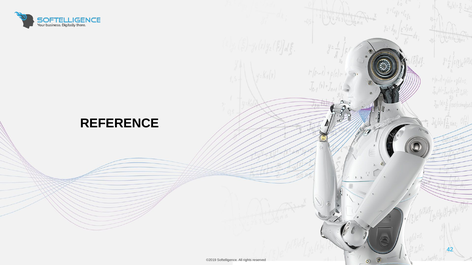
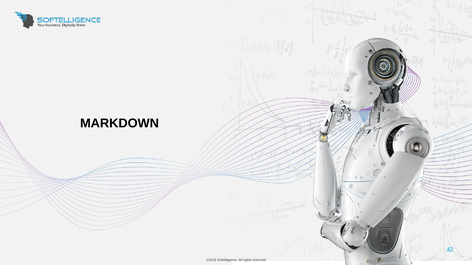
REFERENCE: REFERENCE -> MARKDOWN (120, 123)
